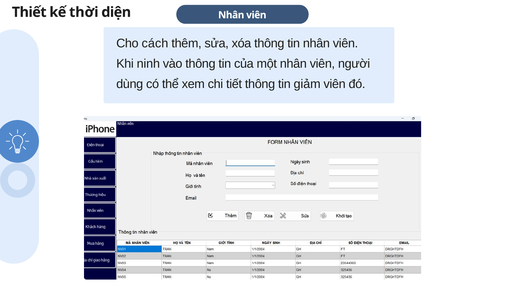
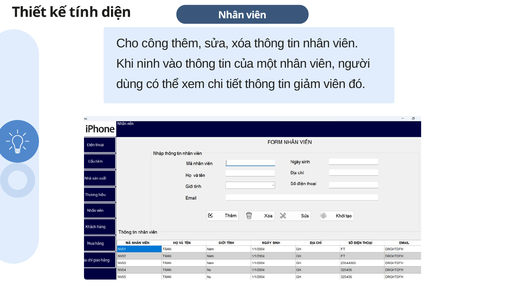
thời: thời -> tính (84, 12)
cách: cách -> công (155, 43)
